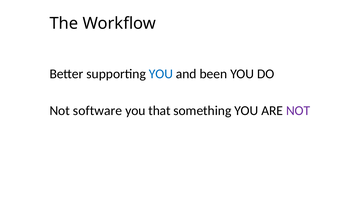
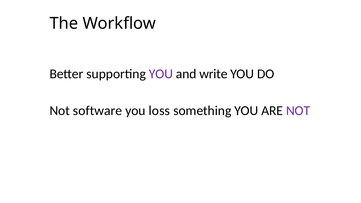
YOU colour: blue -> purple (161, 74)
been: been -> write (213, 74)
that: that -> loss (159, 111)
